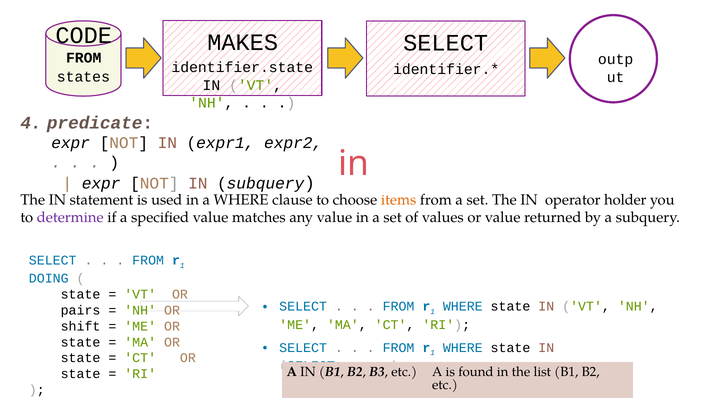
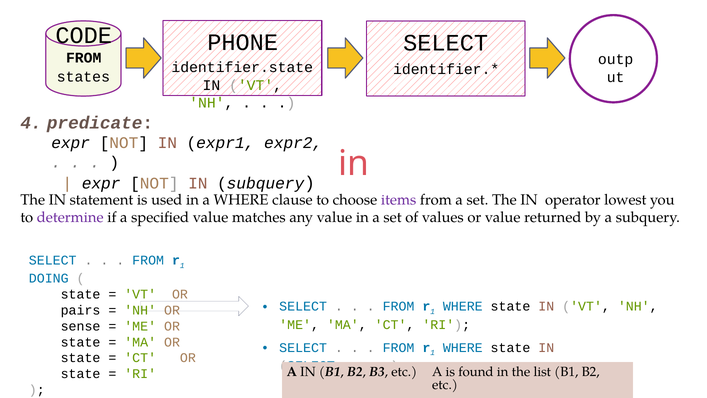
MAKES: MAKES -> PHONE (243, 42)
items colour: orange -> purple (399, 200)
holder: holder -> lowest (625, 200)
shift: shift -> sense (81, 326)
